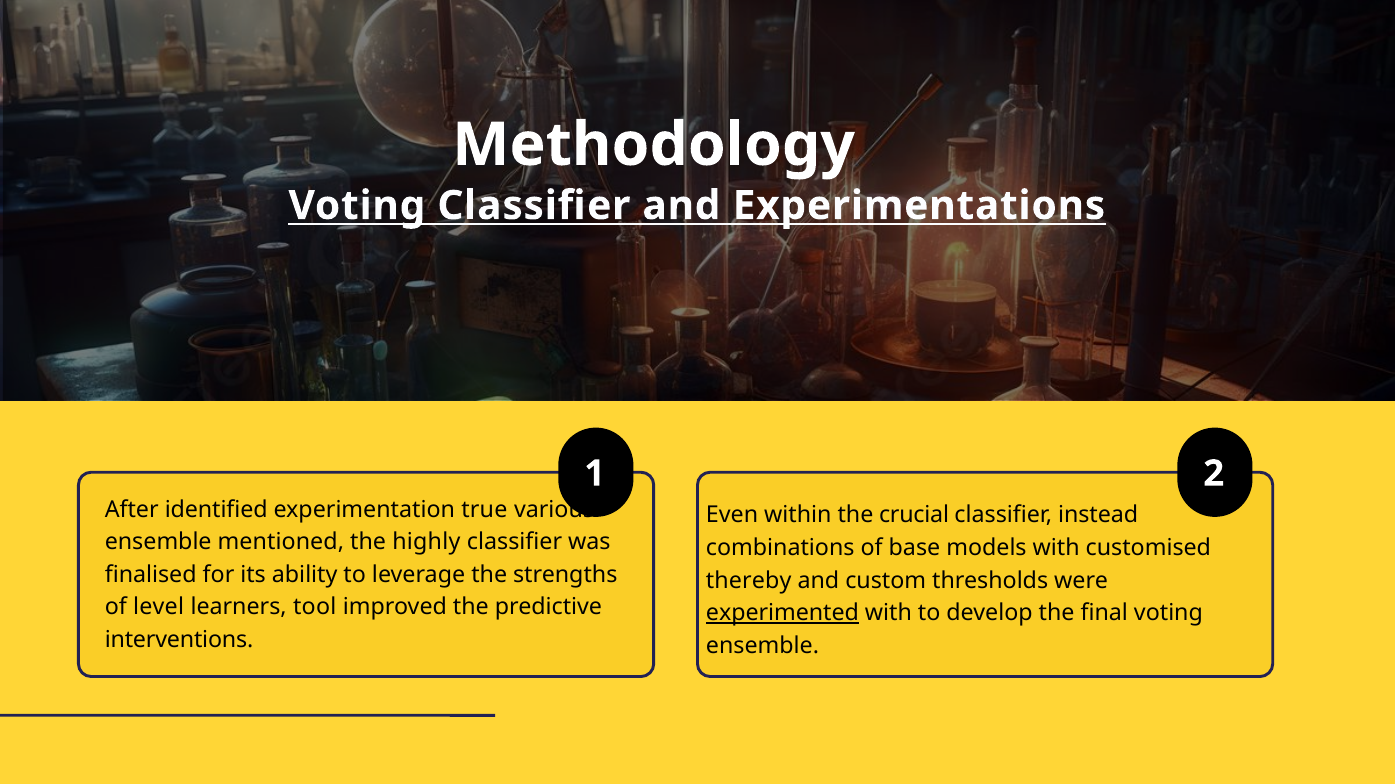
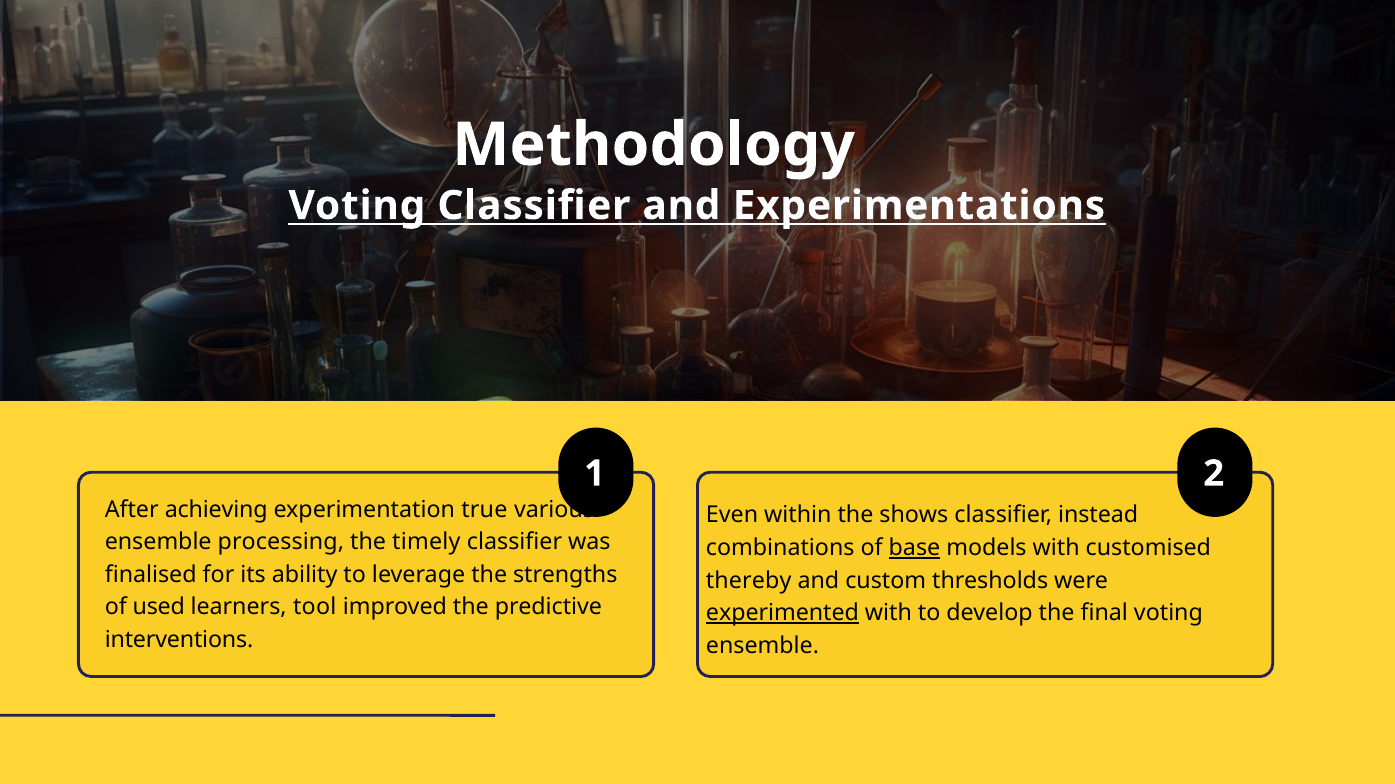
identified: identified -> achieving (216, 510)
crucial: crucial -> shows (914, 516)
mentioned: mentioned -> processing (281, 543)
highly: highly -> timely (426, 543)
base underline: none -> present (914, 548)
level: level -> used (159, 608)
